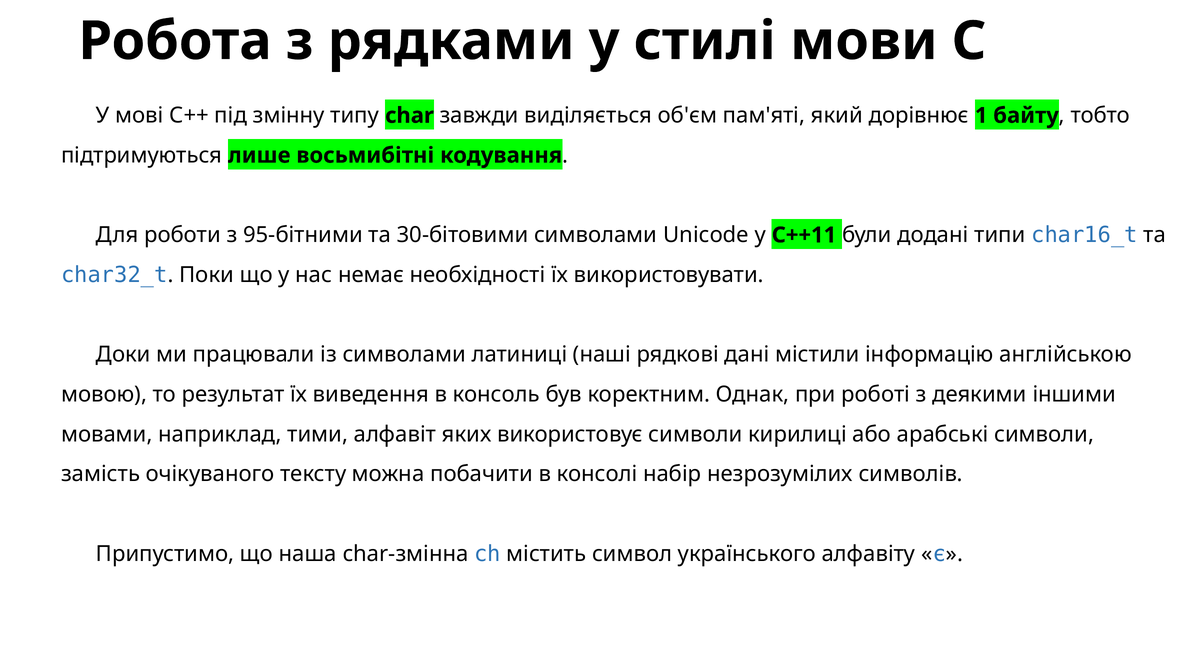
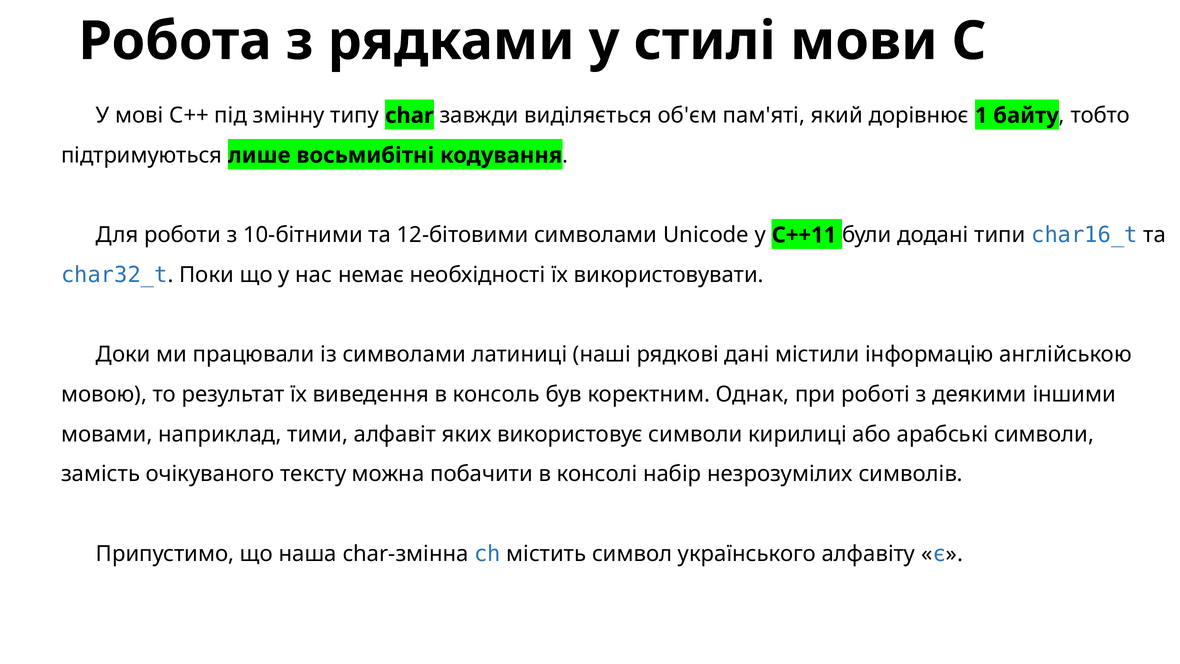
95-бітними: 95-бітними -> 10-бітними (303, 235)
30-бітовими: 30-бітовими -> 12-бітовими (463, 235)
